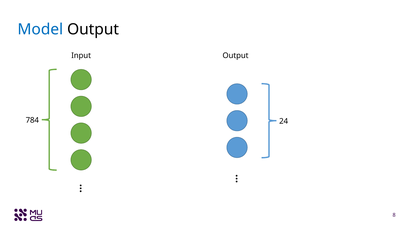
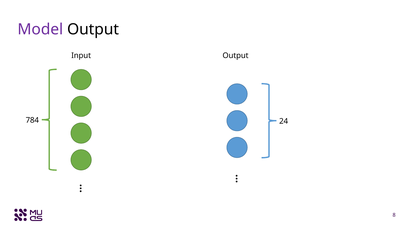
Model colour: blue -> purple (40, 30)
